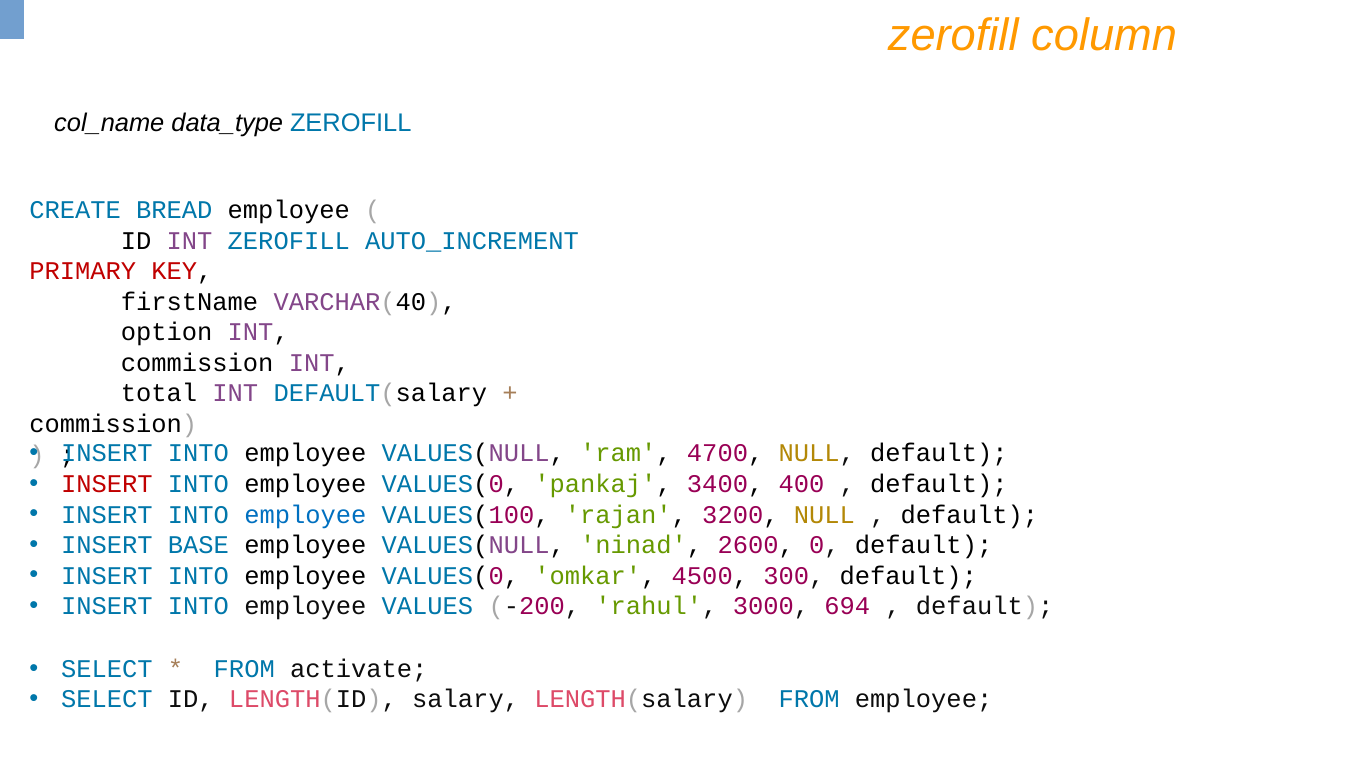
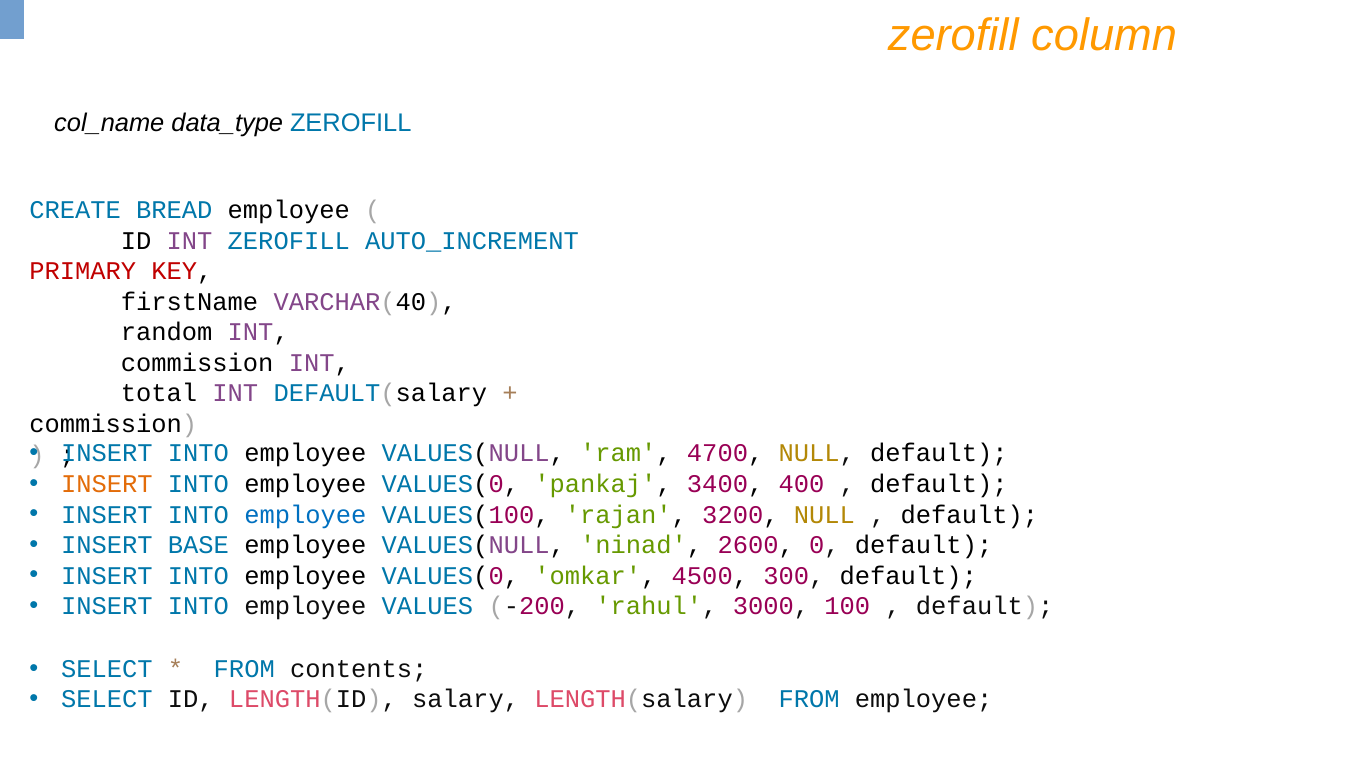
option: option -> random (167, 332)
INSERT colour: red -> orange (107, 484)
694: 694 -> 100 (847, 606)
activate: activate -> contents (359, 668)
